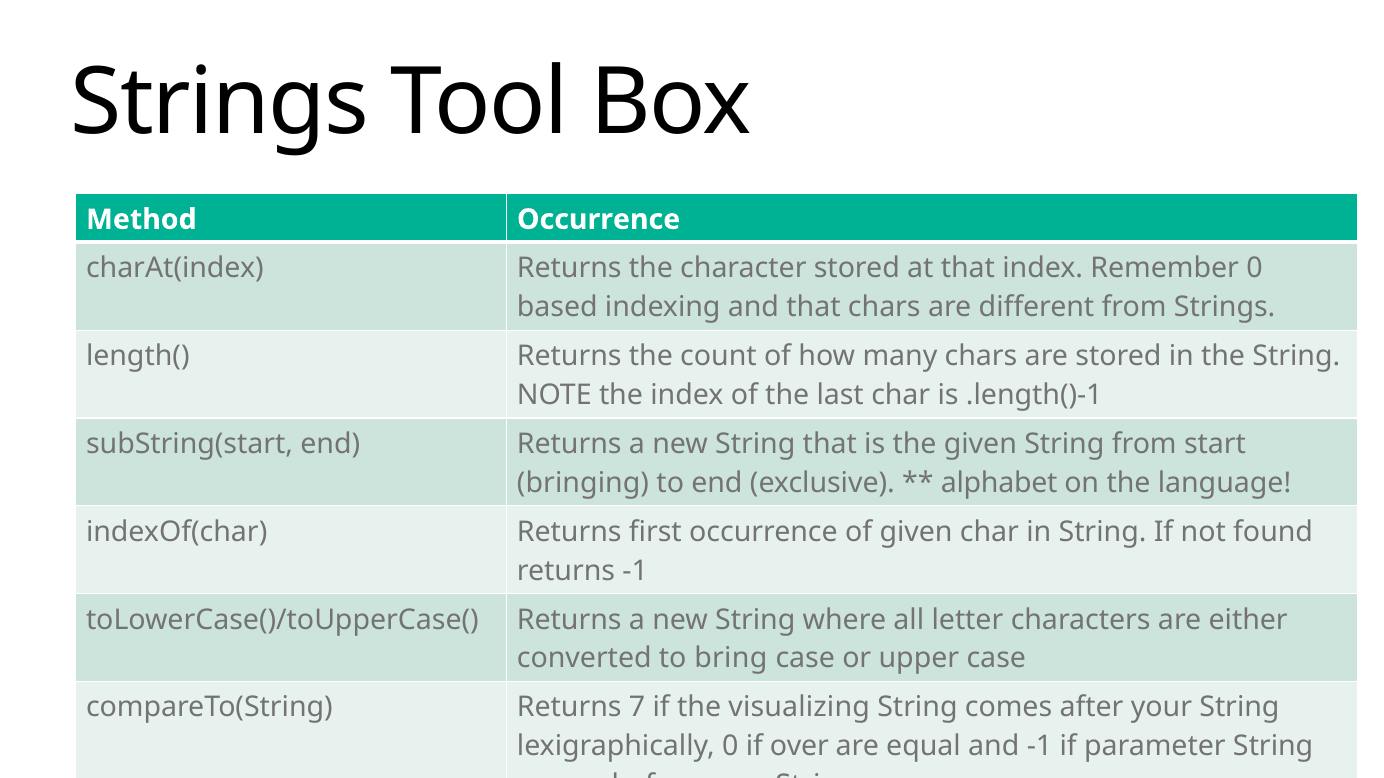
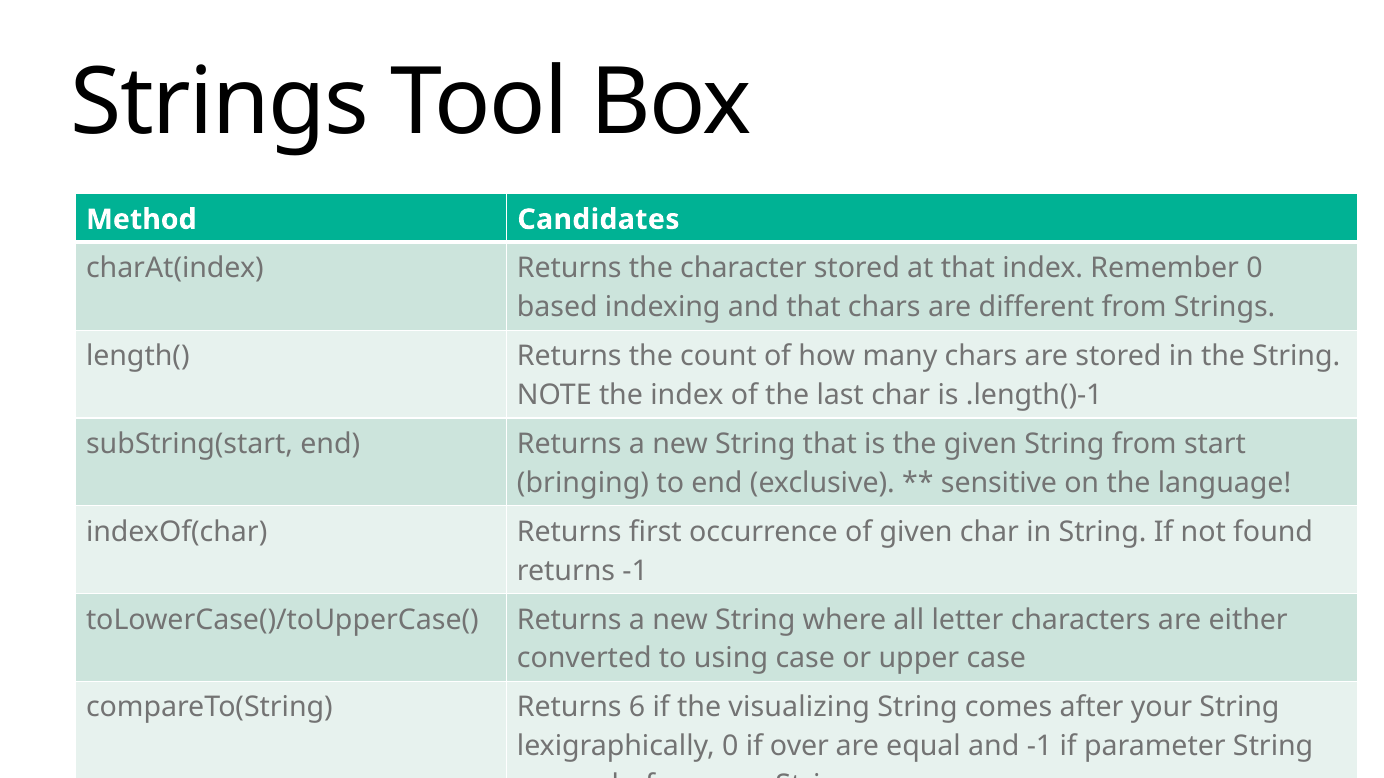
Method Occurrence: Occurrence -> Candidates (598, 220)
alphabet: alphabet -> sensitive (999, 483)
bring: bring -> using (731, 659)
7: 7 -> 6 (637, 708)
